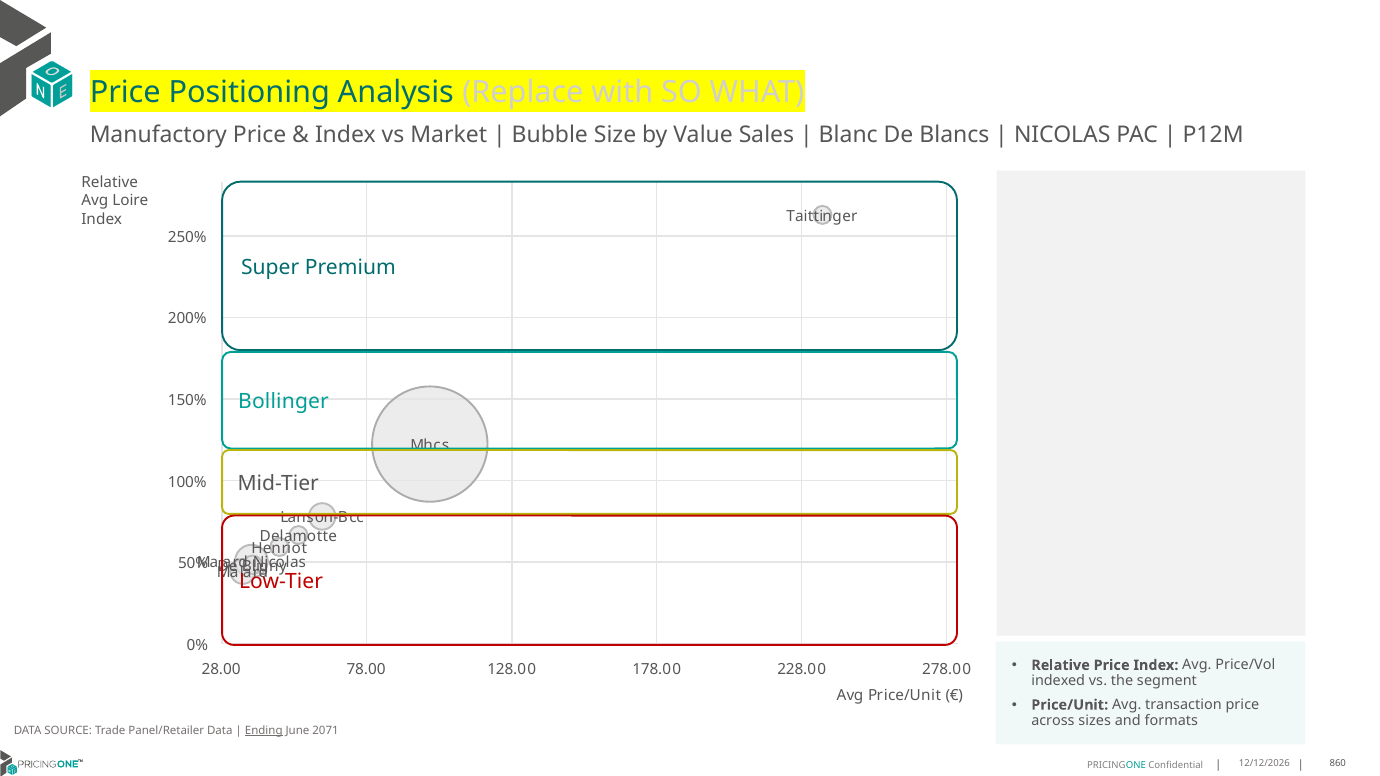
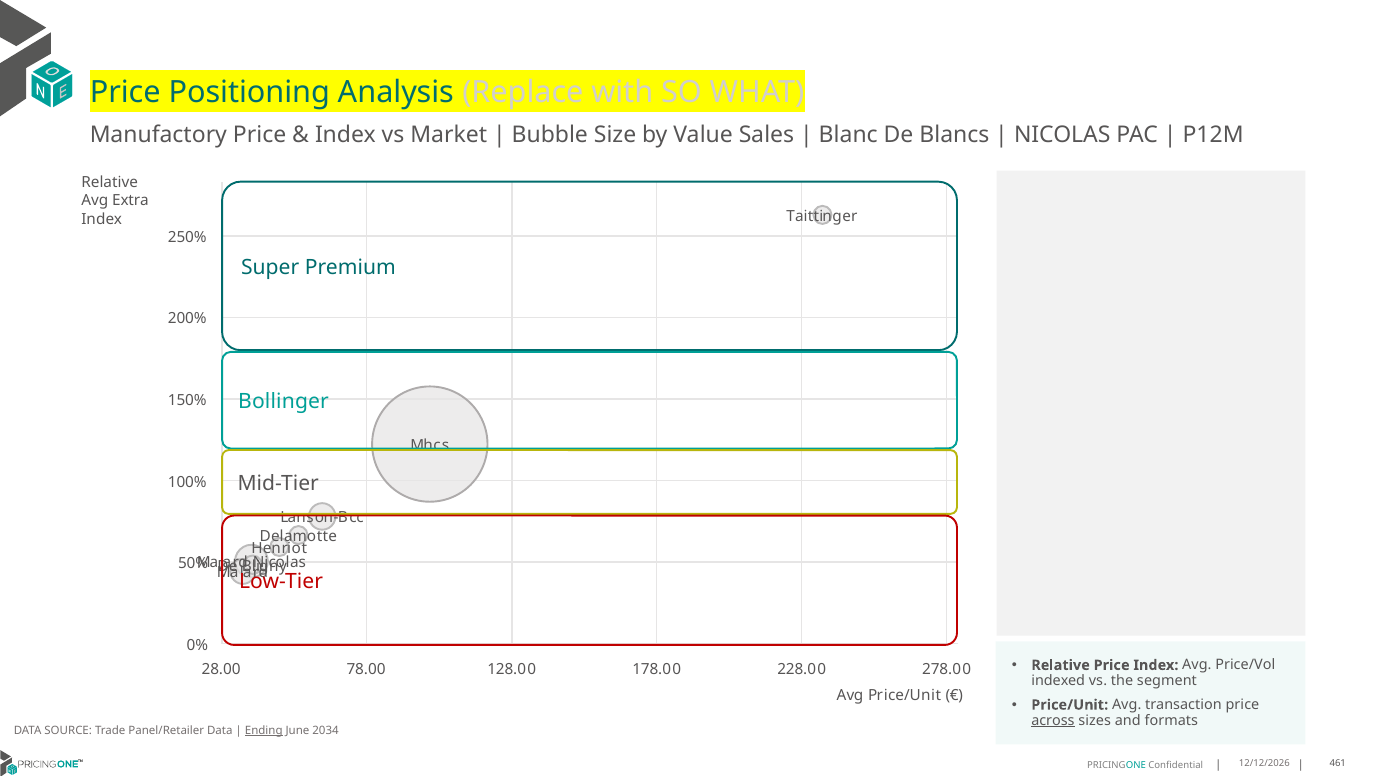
Loire: Loire -> Extra (130, 201)
across underline: none -> present (1053, 721)
2071: 2071 -> 2034 (326, 731)
860: 860 -> 461 (1338, 763)
